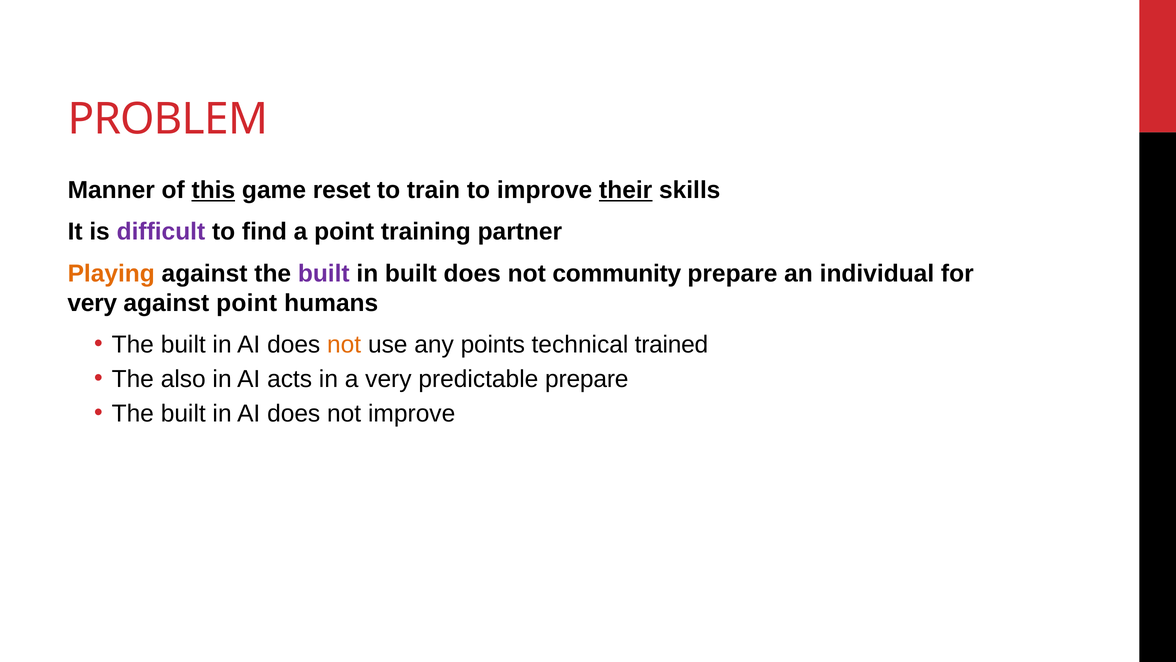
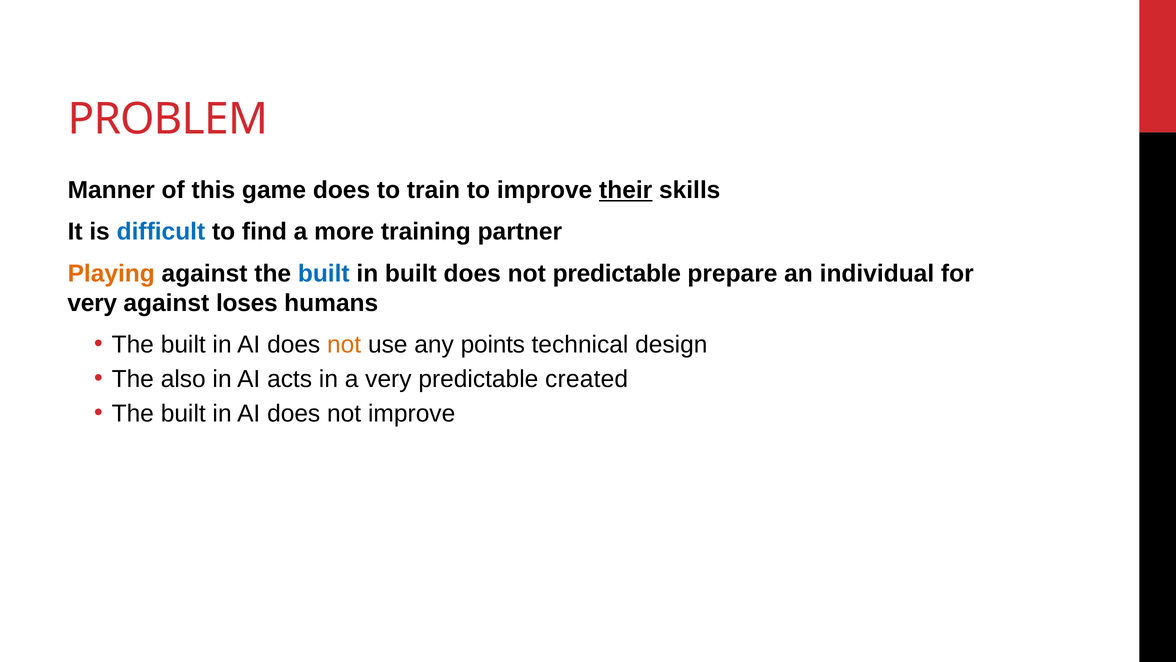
this underline: present -> none (213, 190)
game reset: reset -> does (342, 190)
difficult colour: purple -> blue (161, 232)
a point: point -> more (344, 232)
built colour: purple -> blue (324, 273)
not community: community -> predictable (617, 273)
against point: point -> loses (247, 303)
trained: trained -> design (671, 345)
predictable prepare: prepare -> created (587, 379)
